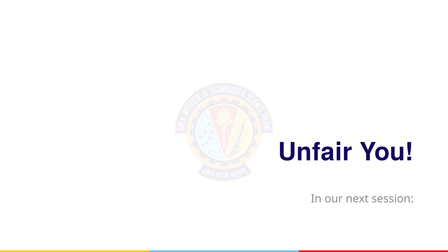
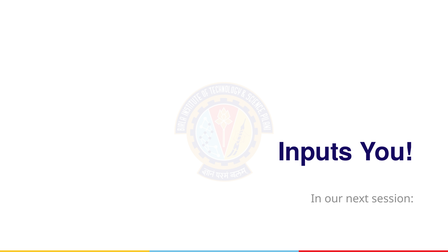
Unfair: Unfair -> Inputs (315, 152)
